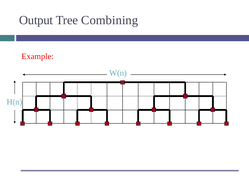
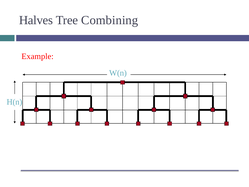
Output: Output -> Halves (36, 20)
